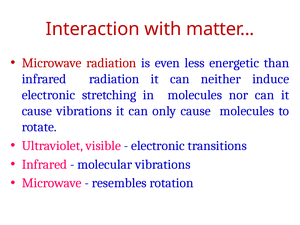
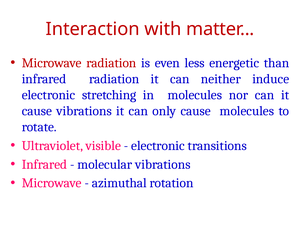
resembles: resembles -> azimuthal (119, 183)
